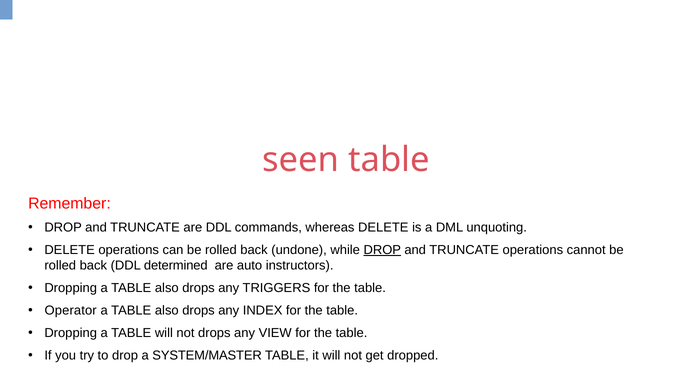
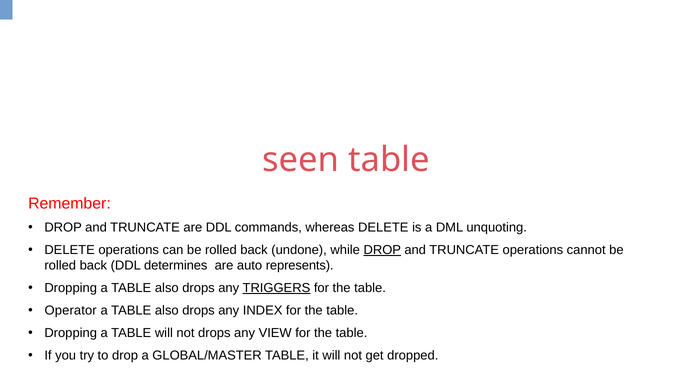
determined: determined -> determines (176, 266)
instructors: instructors -> represents (300, 266)
TRIGGERS underline: none -> present (276, 288)
SYSTEM/MASTER: SYSTEM/MASTER -> GLOBAL/MASTER (207, 356)
